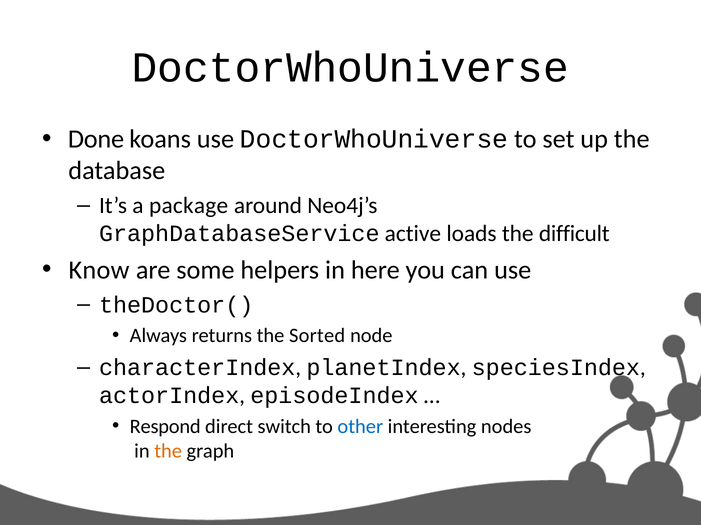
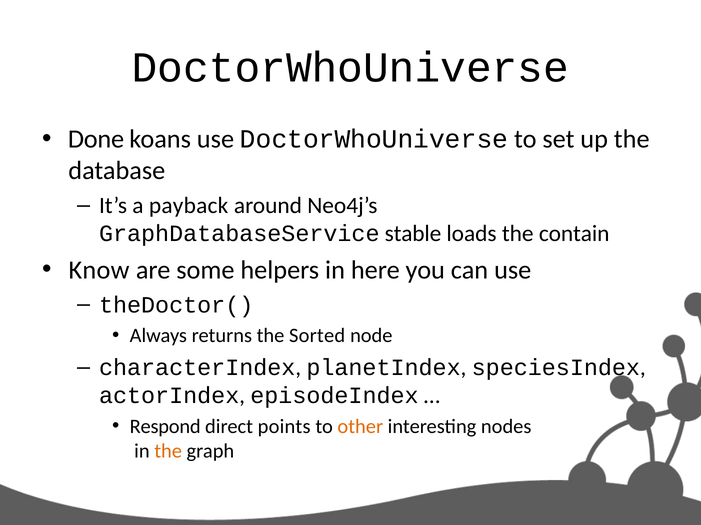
package: package -> payback (189, 206)
active: active -> stable (413, 234)
difficult: difficult -> contain (574, 234)
switch: switch -> points (284, 427)
other colour: blue -> orange (360, 427)
